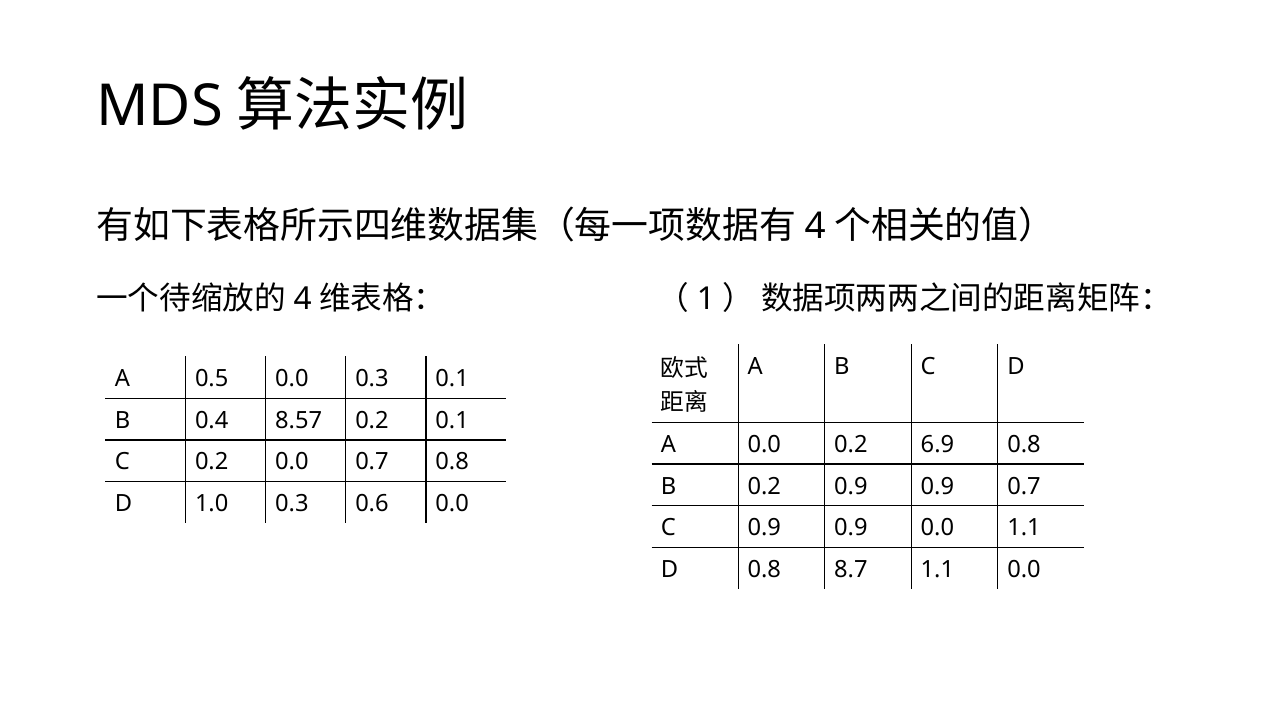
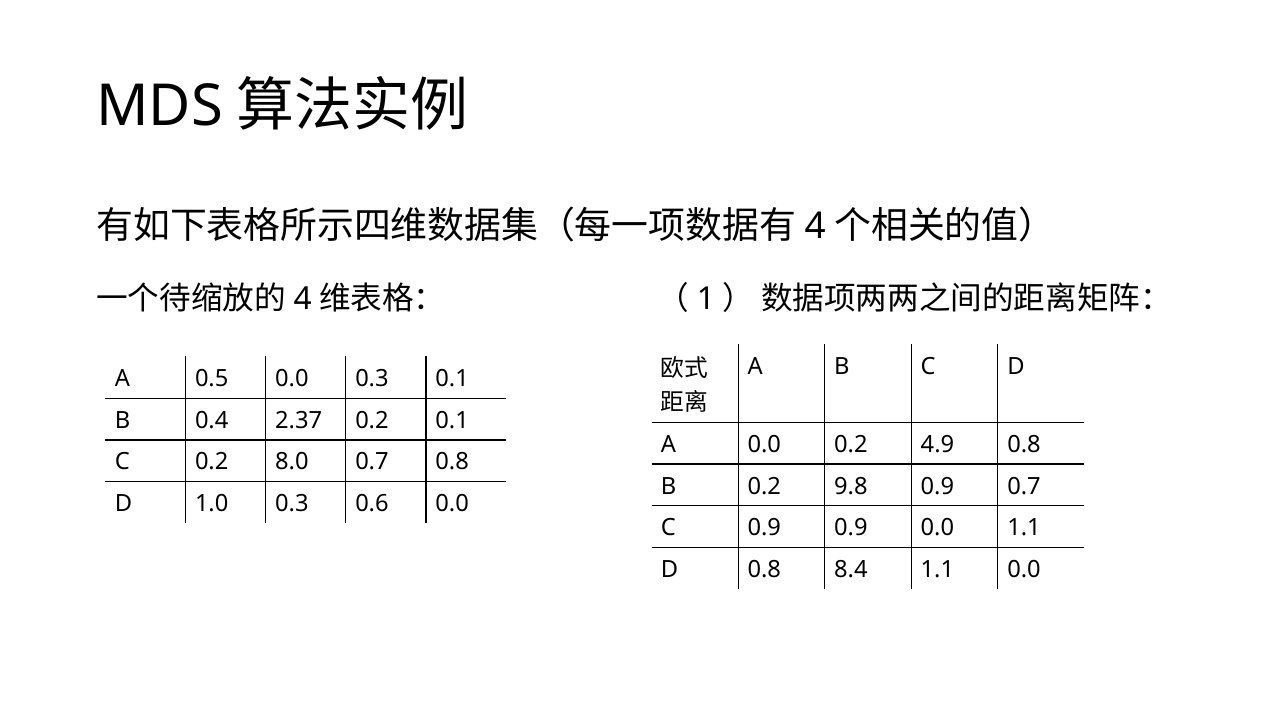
8.57: 8.57 -> 2.37 (299, 420)
6.9: 6.9 -> 4.9 (937, 444)
0.2 0.0: 0.0 -> 8.0 (292, 462)
0.2 0.9: 0.9 -> 9.8 (851, 486)
8.7: 8.7 -> 8.4 (851, 570)
